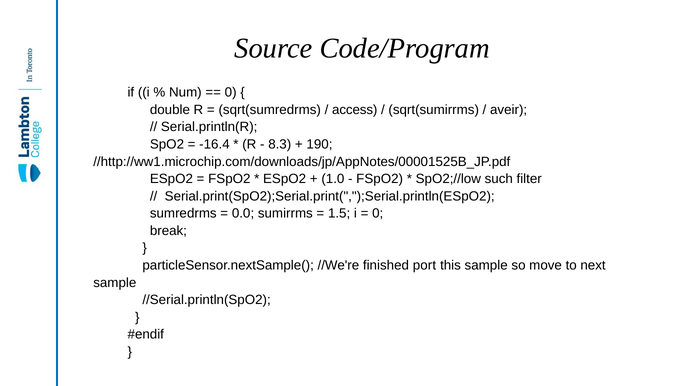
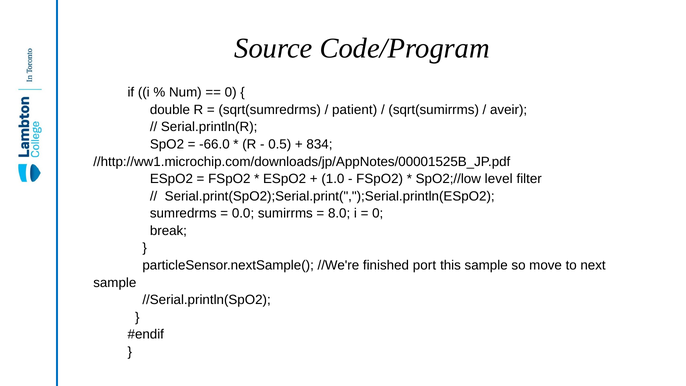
access: access -> patient (355, 110)
-16.4: -16.4 -> -66.0 (214, 144)
8.3: 8.3 -> 0.5 (280, 144)
190: 190 -> 834 (319, 144)
such: such -> level (499, 179)
1.5: 1.5 -> 8.0 (339, 213)
